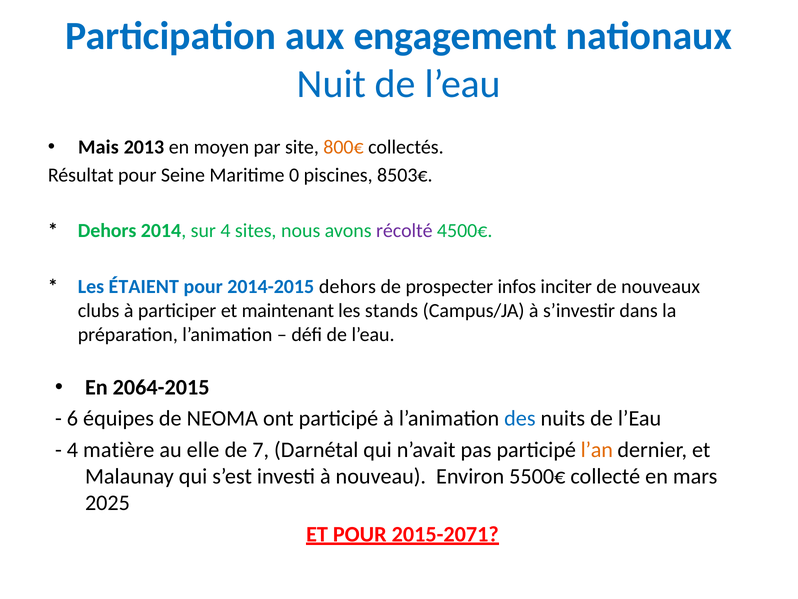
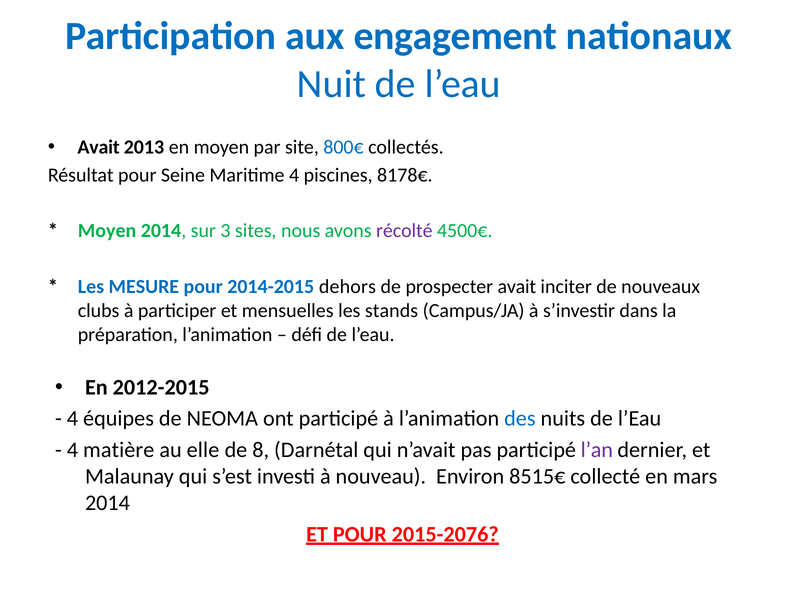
Mais: Mais -> Avait (99, 147)
800€ colour: orange -> blue (343, 147)
Maritime 0: 0 -> 4 (294, 175)
8503€: 8503€ -> 8178€ (405, 175)
Dehors: Dehors -> Moyen (107, 231)
sur 4: 4 -> 3 (226, 231)
ÉTAIENT: ÉTAIENT -> MESURE (144, 287)
prospecter infos: infos -> avait (517, 287)
maintenant: maintenant -> mensuelles (288, 311)
2064-2015: 2064-2015 -> 2012-2015 (161, 387)
6: 6 -> 4 (72, 418)
7: 7 -> 8 (261, 449)
l’an colour: orange -> purple (597, 449)
5500€: 5500€ -> 8515€ (537, 476)
2025: 2025 -> 2014 (107, 503)
2015-2071: 2015-2071 -> 2015-2076 (445, 534)
